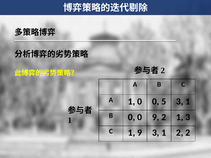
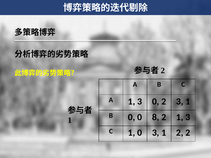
A 1 0: 0 -> 3 (140, 102)
0 5: 5 -> 2 (164, 102)
0 9: 9 -> 8 (156, 117)
1 9: 9 -> 0 (140, 133)
